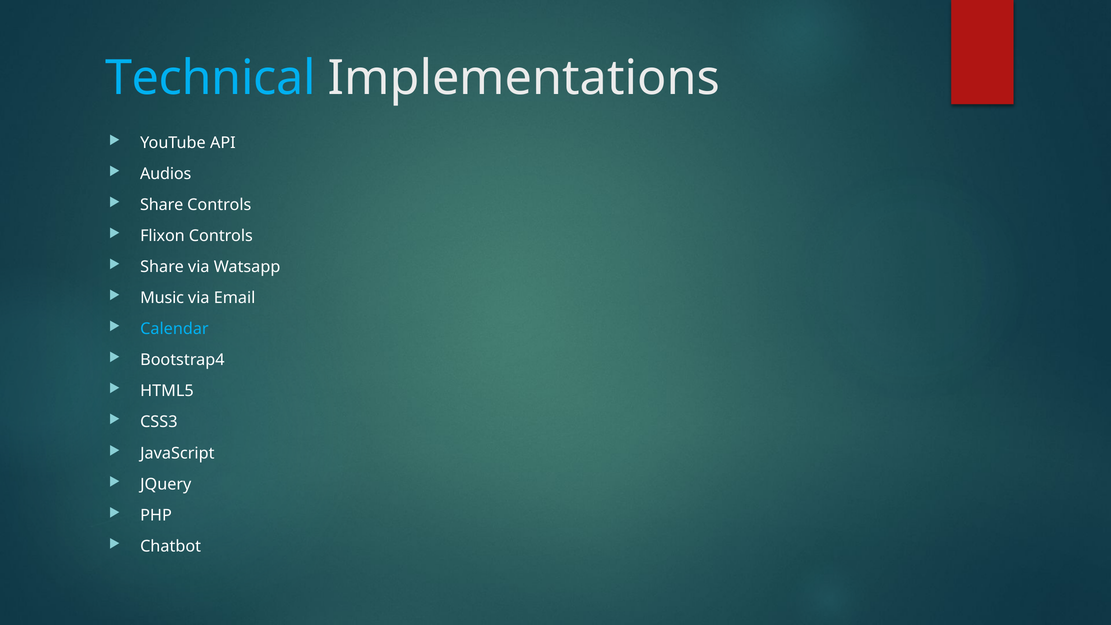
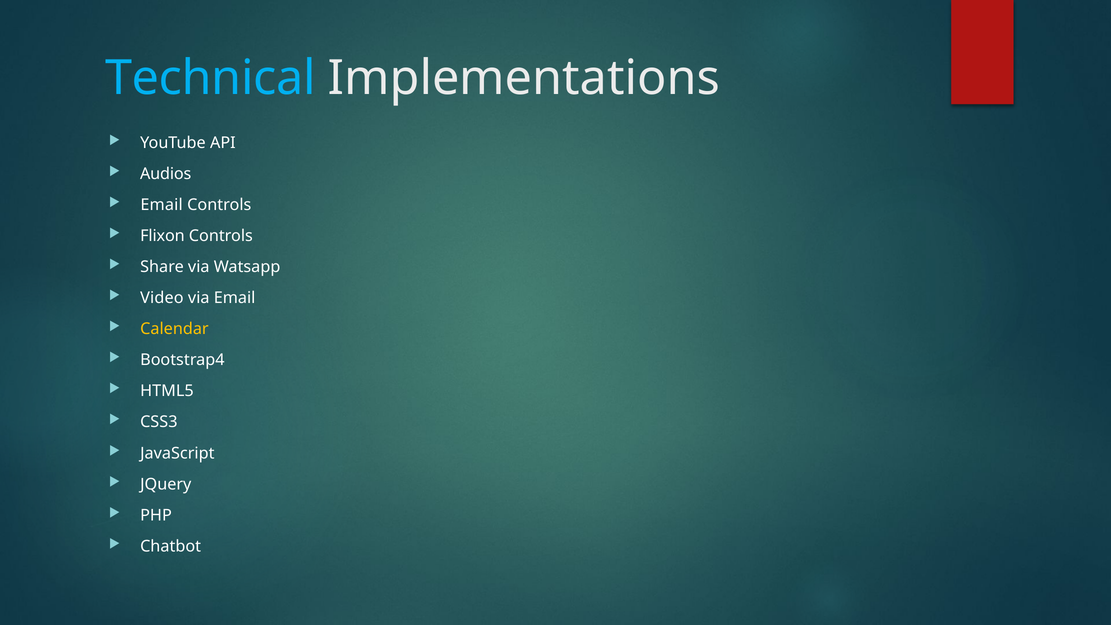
Share: Share -> Email (162, 205)
Music: Music -> Video (162, 298)
Calendar colour: light blue -> yellow (174, 329)
